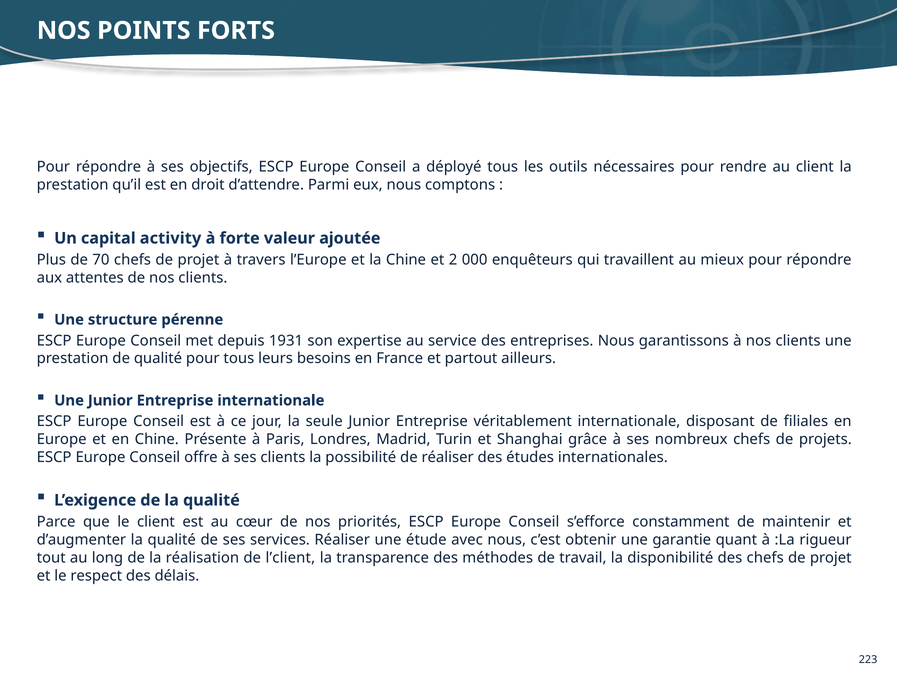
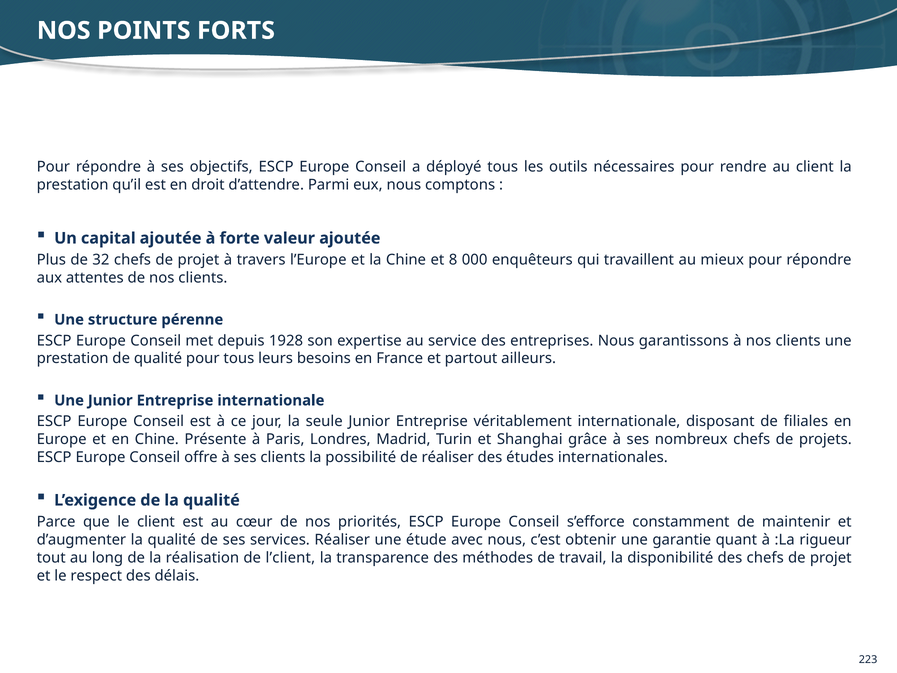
capital activity: activity -> ajoutée (171, 238)
70: 70 -> 32 (101, 260)
2: 2 -> 8 (453, 260)
1931: 1931 -> 1928 (286, 340)
